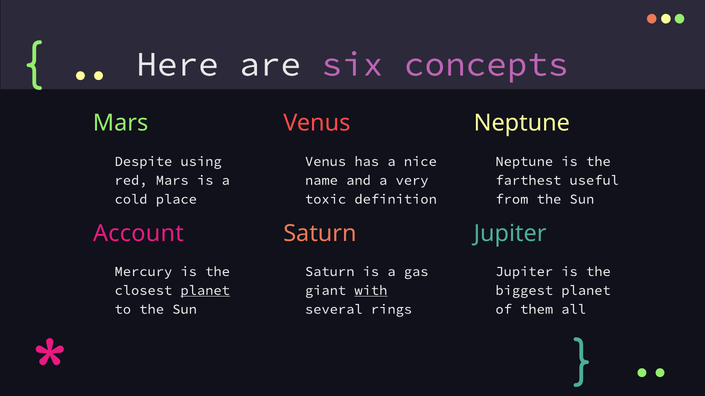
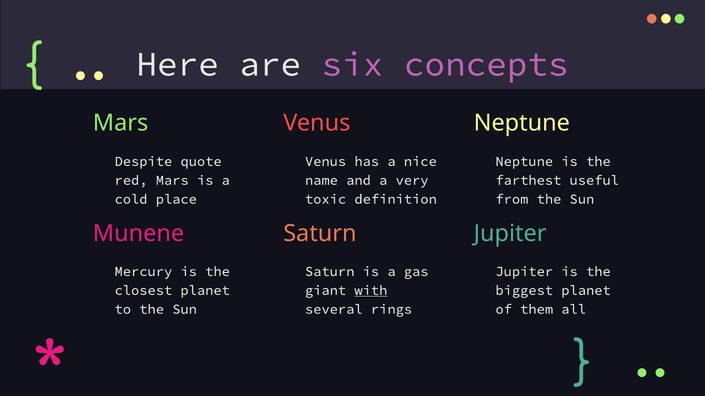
using: using -> quote (201, 162)
Account: Account -> Munene (139, 234)
planet underline: present -> none (205, 291)
